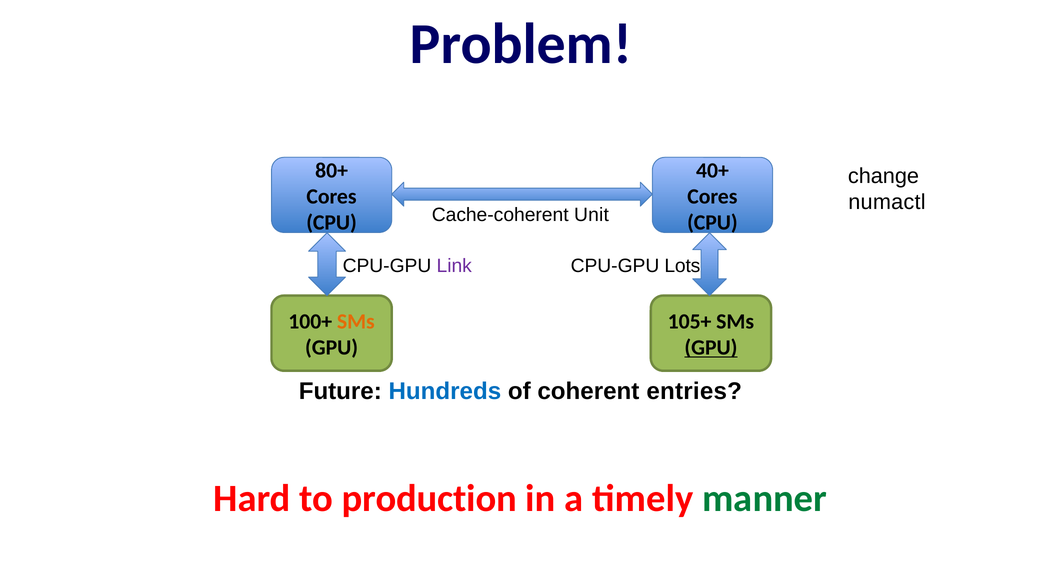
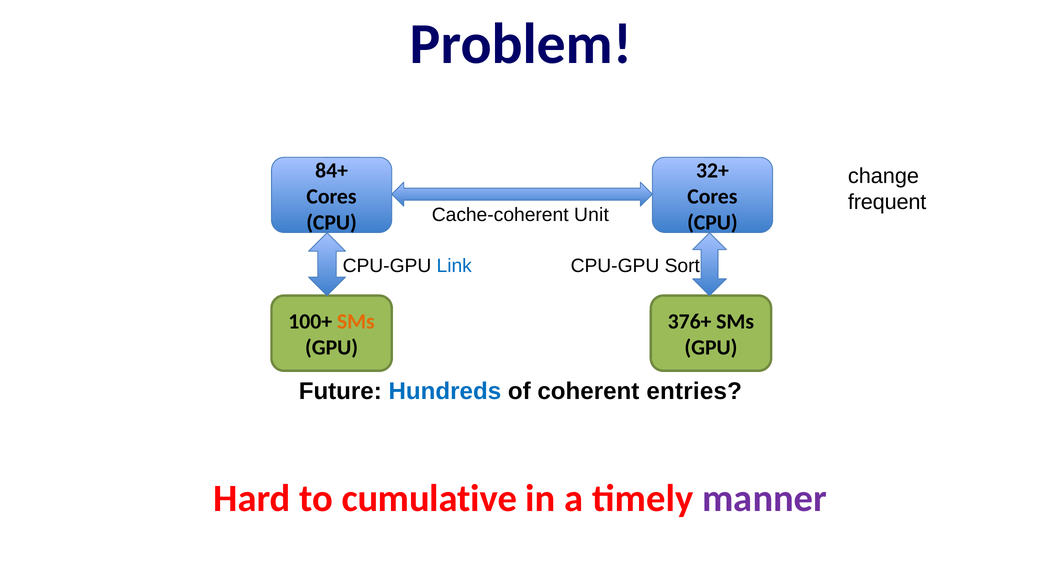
80+: 80+ -> 84+ (332, 170)
40+: 40+ -> 32+ (712, 170)
numactl: numactl -> frequent (887, 202)
Link colour: purple -> blue (454, 266)
Lots: Lots -> Sort (682, 266)
105+: 105+ -> 376+ (690, 322)
GPU underline: present -> none (711, 348)
production: production -> cumulative (429, 498)
manner colour: green -> purple (765, 498)
